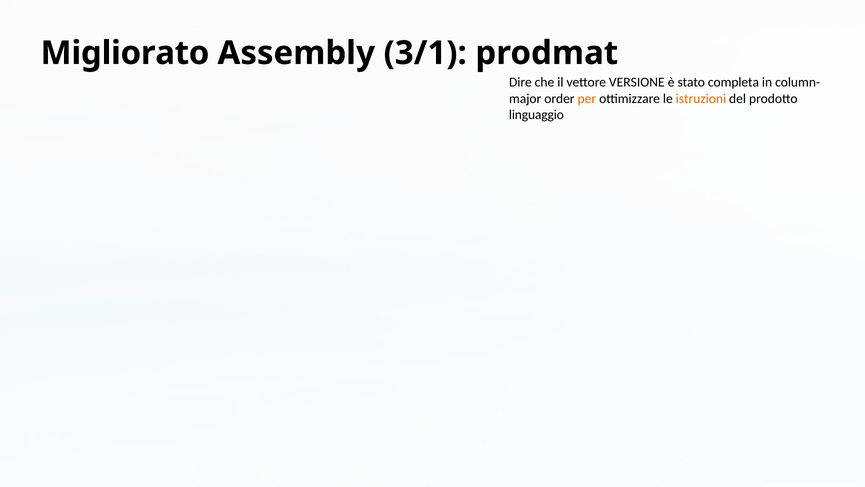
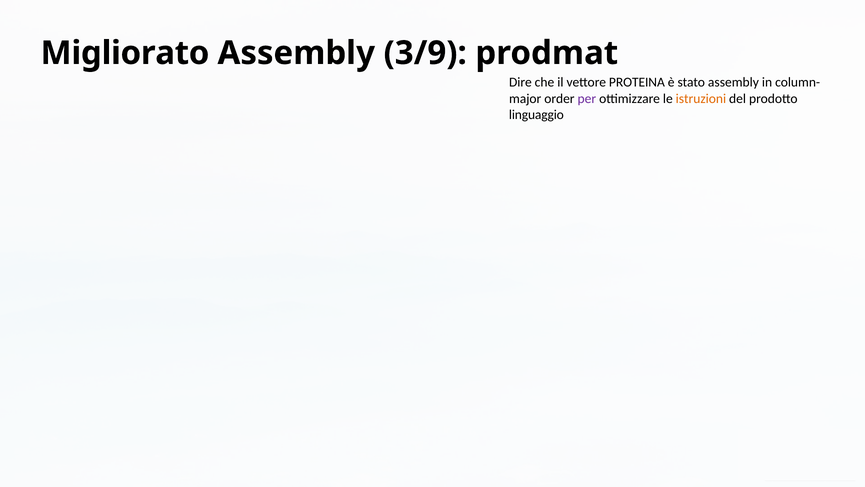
3/1: 3/1 -> 3/9 (425, 53)
VERSIONE: VERSIONE -> PROTEINA (637, 82)
stato completa: completa -> assembly (733, 82)
per colour: orange -> purple (587, 99)
